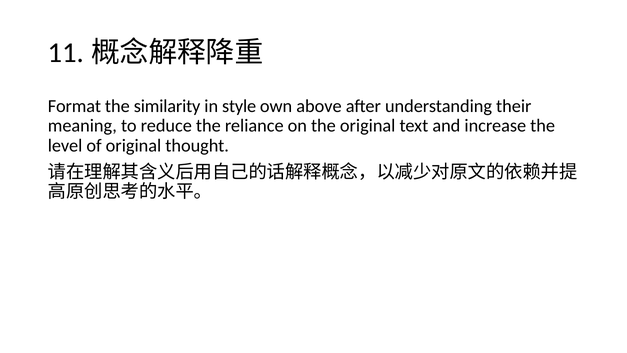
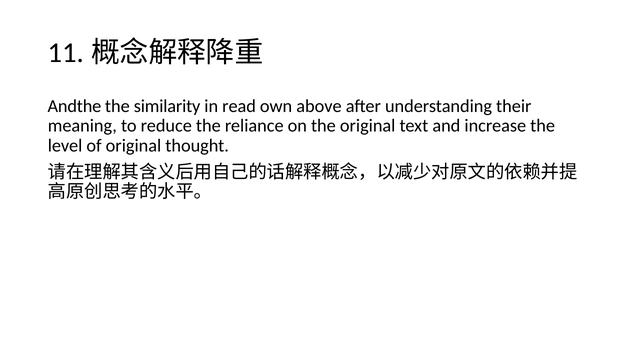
Format: Format -> Andthe (74, 106)
style: style -> read (239, 106)
